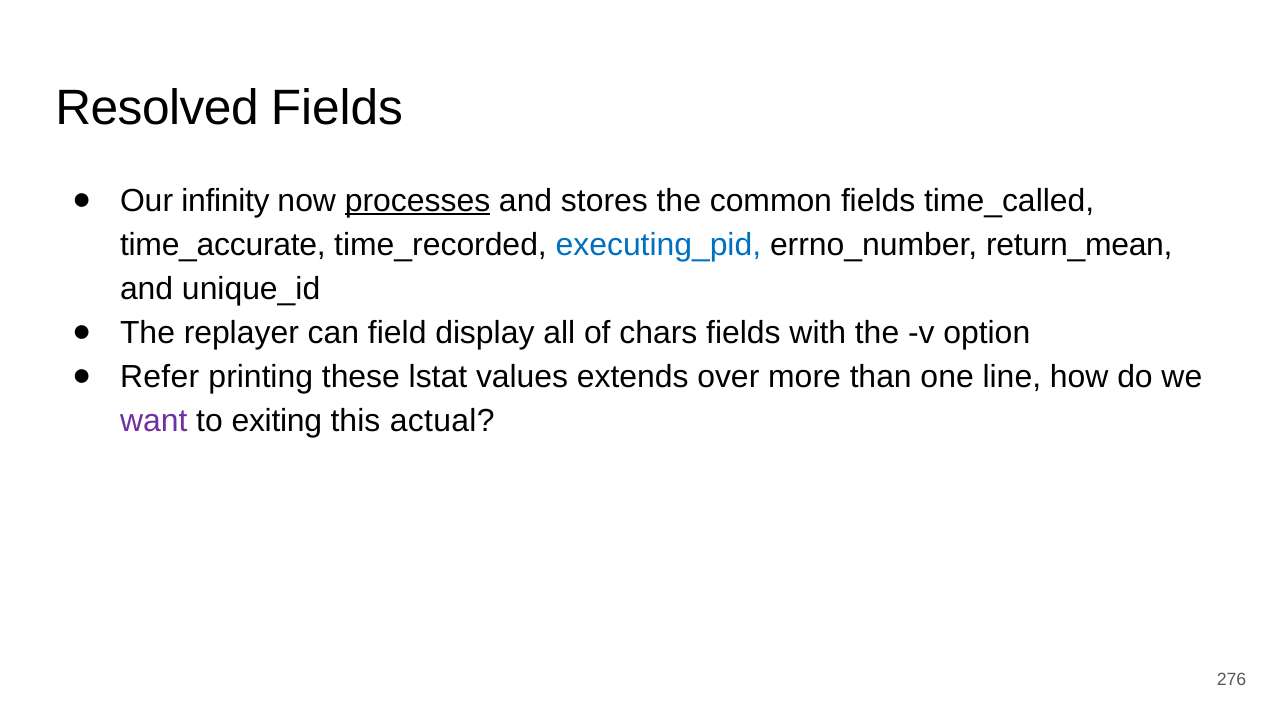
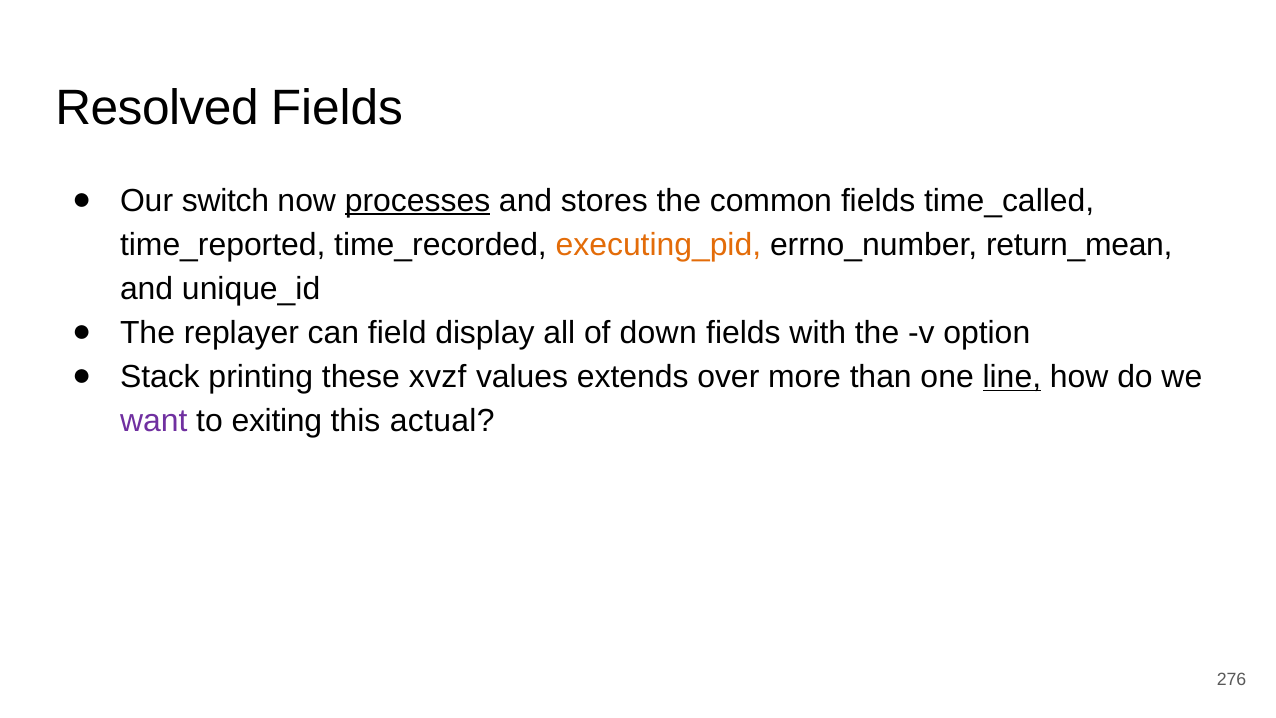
infinity: infinity -> switch (225, 201)
time_accurate: time_accurate -> time_reported (223, 245)
executing_pid colour: blue -> orange (658, 245)
chars: chars -> down (658, 333)
Refer: Refer -> Stack (160, 377)
lstat: lstat -> xvzf (438, 377)
line underline: none -> present (1012, 377)
